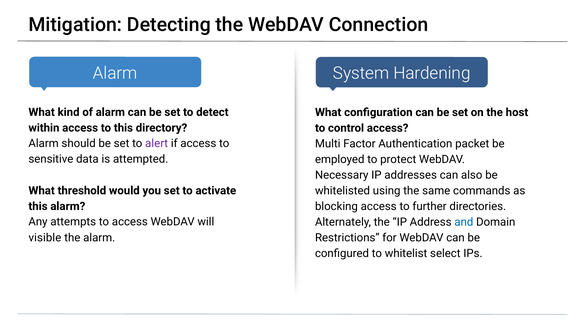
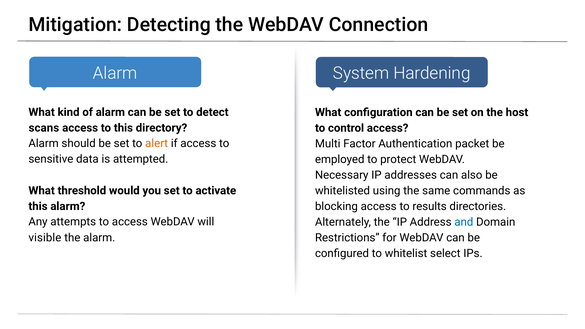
within: within -> scans (44, 128)
alert colour: purple -> orange (157, 144)
further: further -> results (430, 206)
